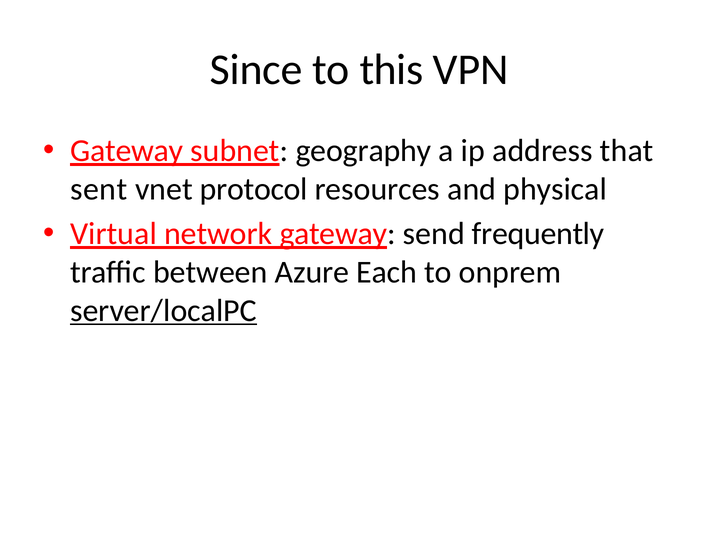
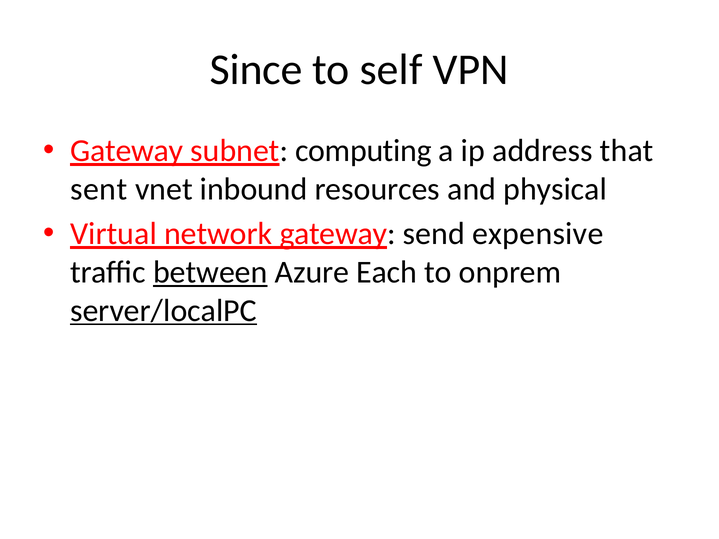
this: this -> self (391, 70)
geography: geography -> computing (363, 151)
protocol: protocol -> inbound (254, 189)
frequently: frequently -> expensive (538, 234)
between underline: none -> present (210, 272)
